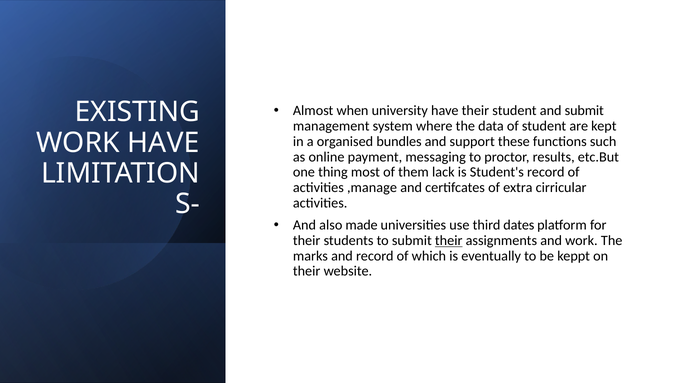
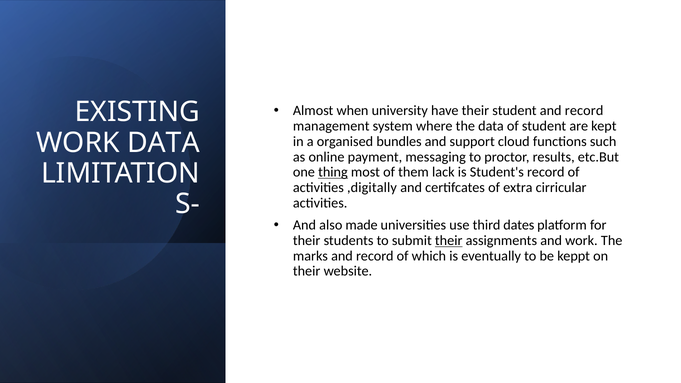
student and submit: submit -> record (584, 111)
WORK HAVE: HAVE -> DATA (163, 143)
these: these -> cloud (514, 142)
thing underline: none -> present (333, 172)
,manage: ,manage -> ,digitally (372, 188)
